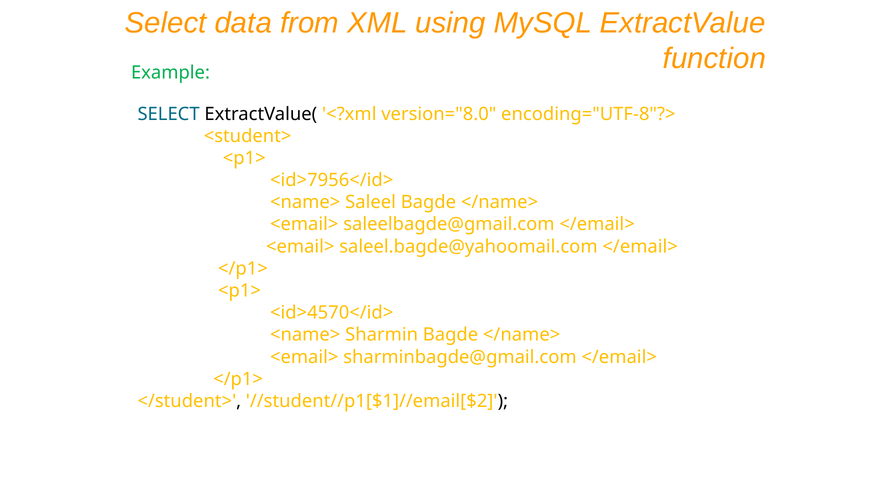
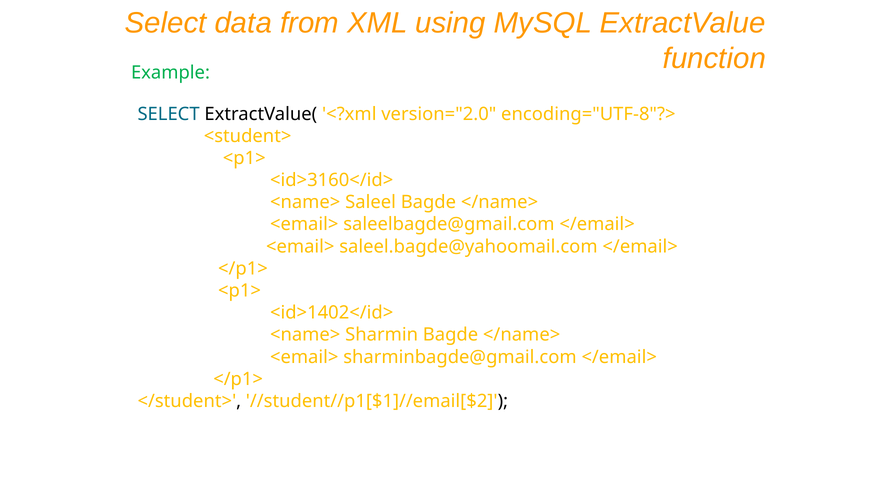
version="8.0: version="8.0 -> version="2.0 (439, 114)
<id>7956</id>: <id>7956</id> -> <id>3160</id> (332, 180)
<id>4570</id>: <id>4570</id> -> <id>1402</id> (332, 313)
